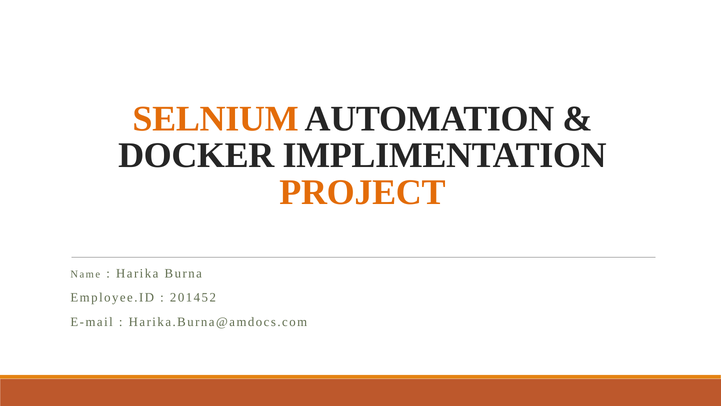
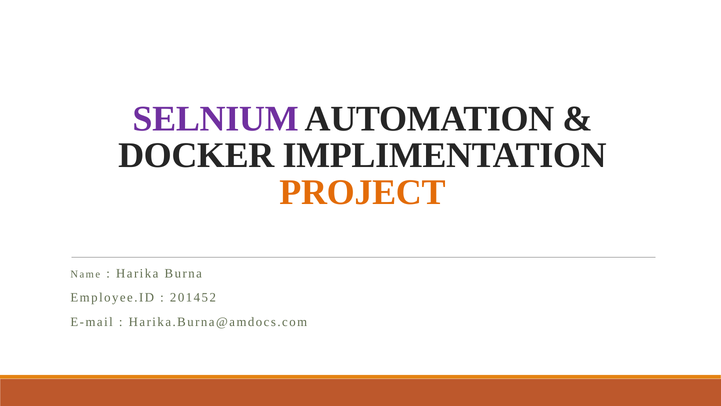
SELNIUM colour: orange -> purple (216, 119)
